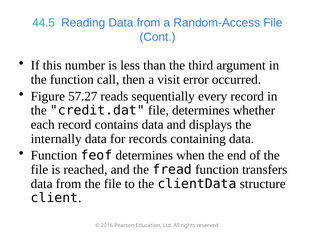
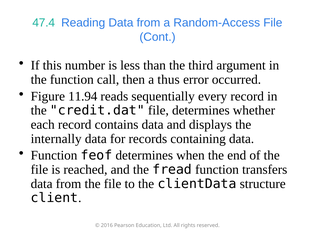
44.5: 44.5 -> 47.4 (44, 23)
visit: visit -> thus (169, 80)
57.27: 57.27 -> 11.94 (83, 96)
